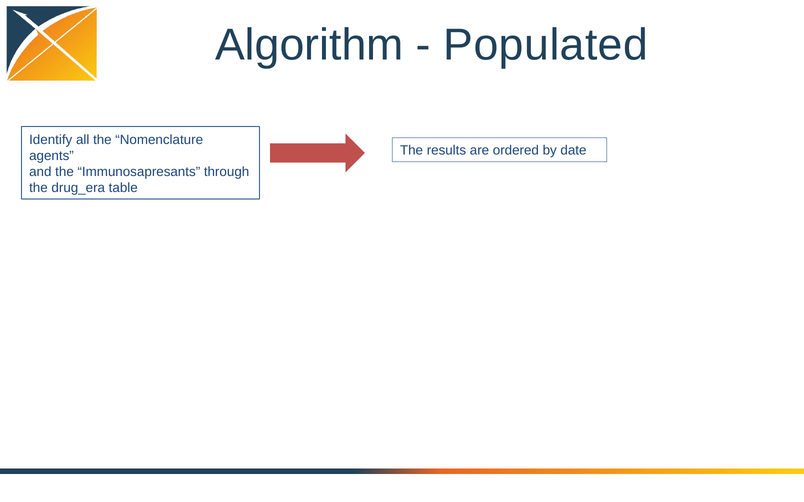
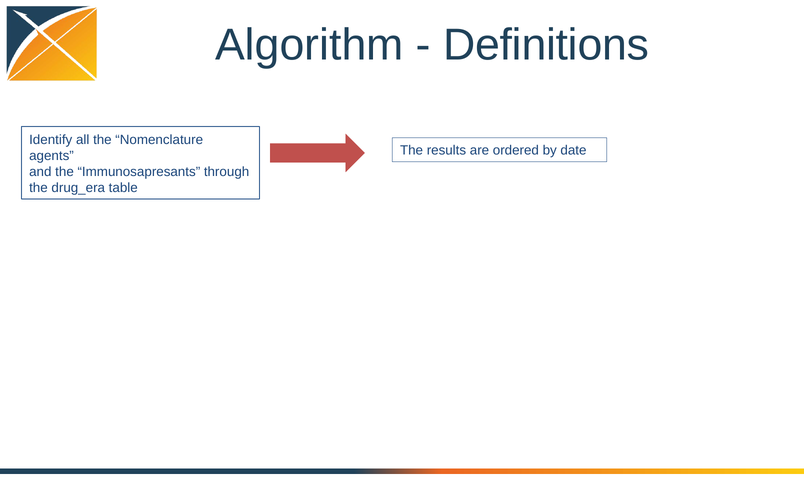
Populated: Populated -> Definitions (546, 45)
